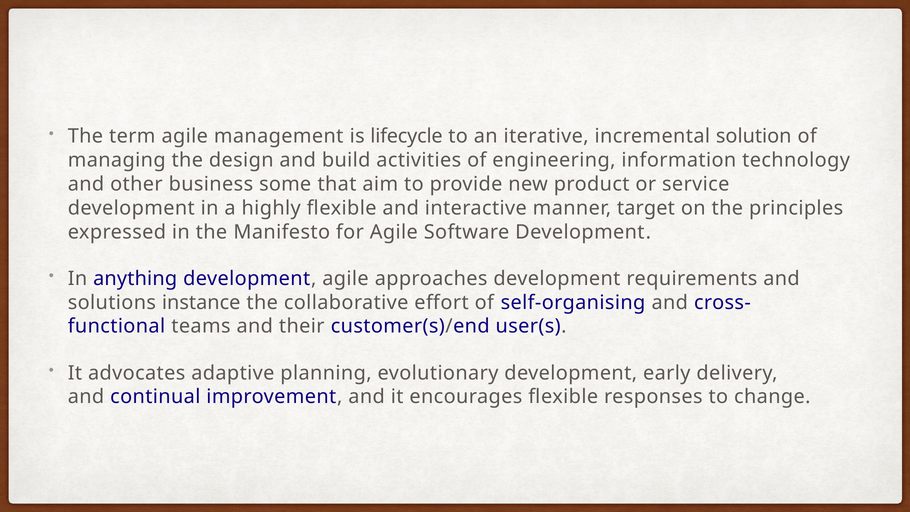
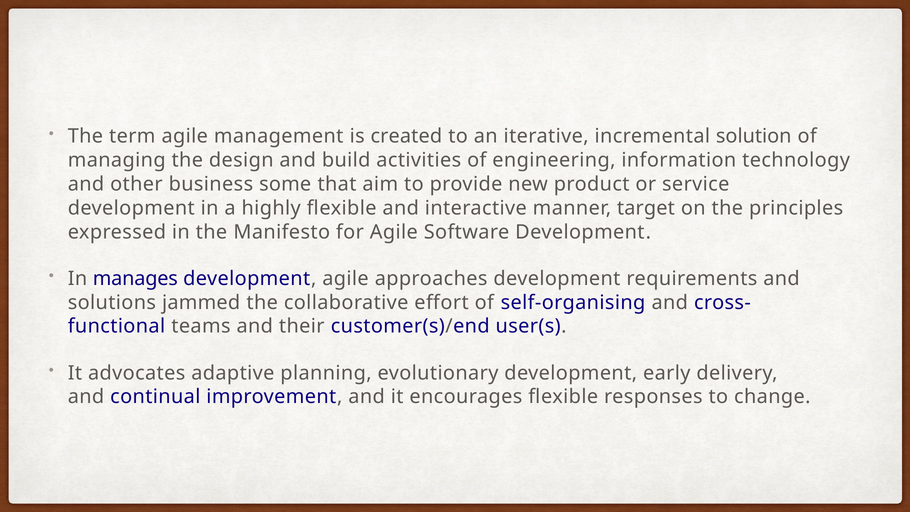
lifecycle: lifecycle -> created (406, 136)
anything: anything -> manages (135, 279)
instance: instance -> jammed (201, 302)
